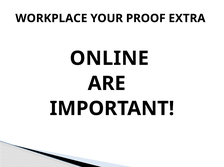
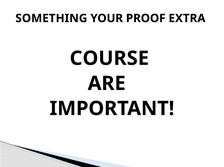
WORKPLACE: WORKPLACE -> SOMETHING (51, 18)
ONLINE: ONLINE -> COURSE (109, 58)
